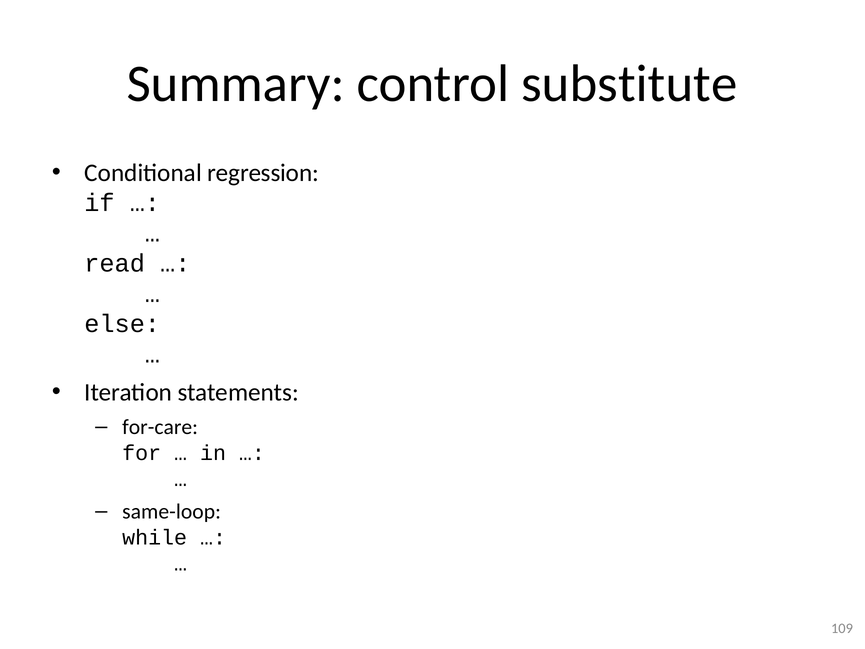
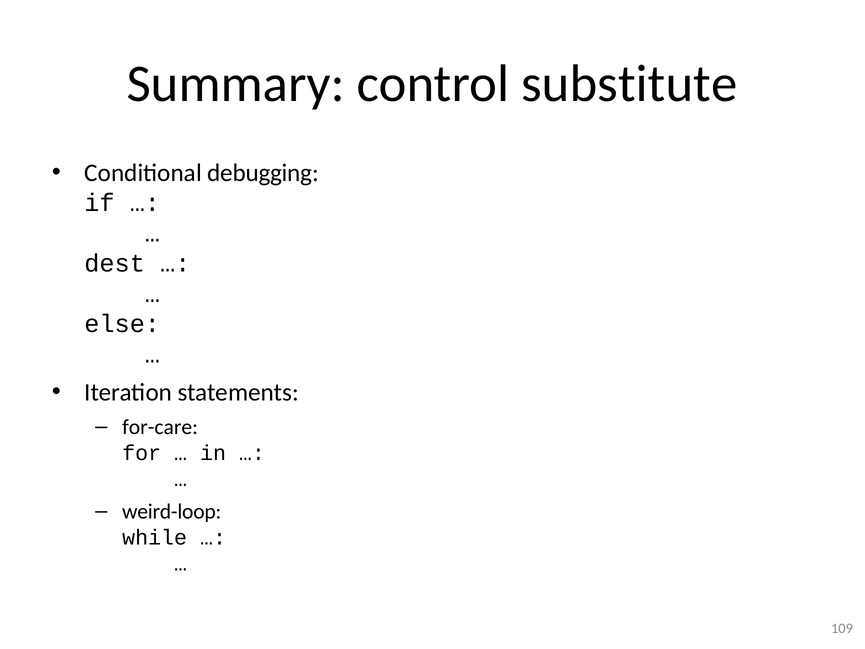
regression: regression -> debugging (263, 173)
read: read -> dest (115, 263)
same-loop: same-loop -> weird-loop (172, 511)
